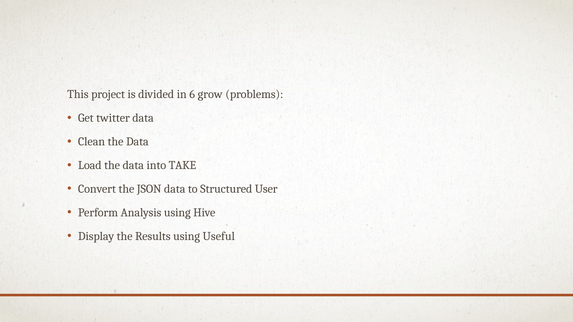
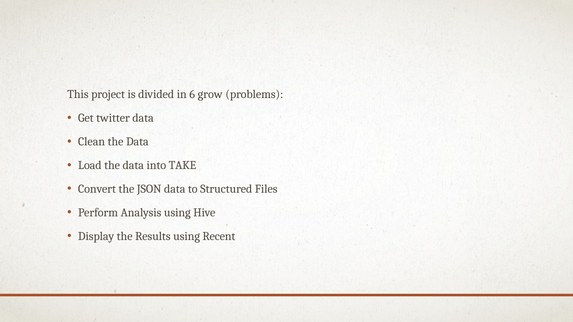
User: User -> Files (266, 189)
Useful: Useful -> Recent (219, 236)
